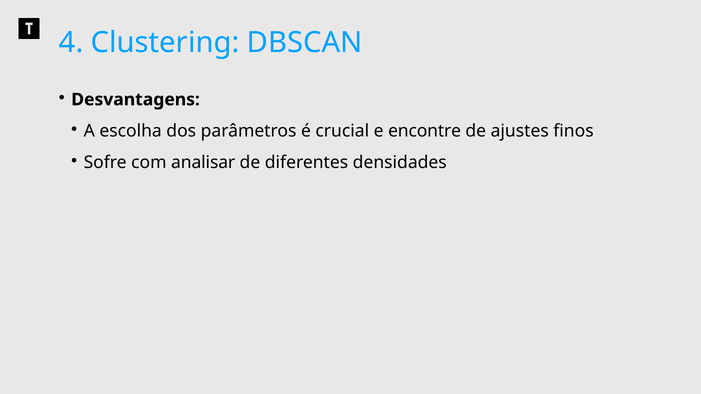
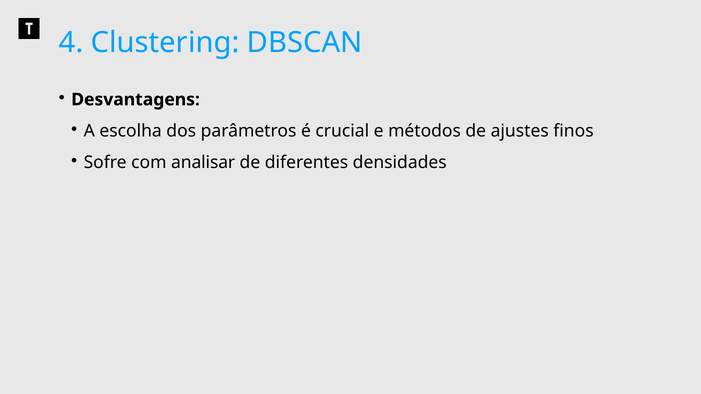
encontre: encontre -> métodos (425, 131)
